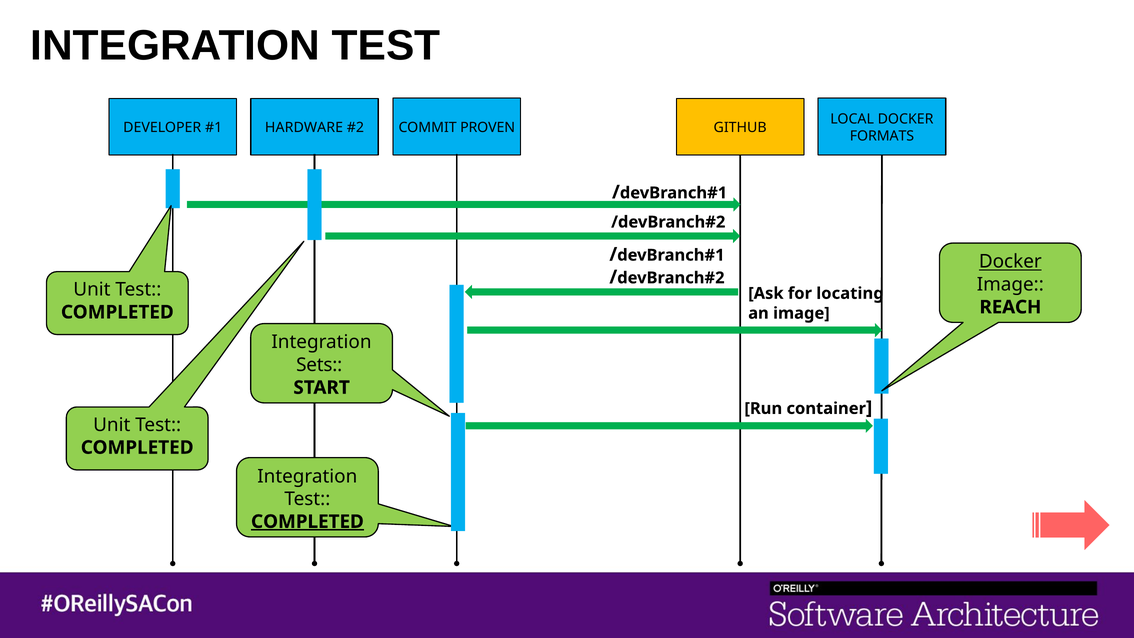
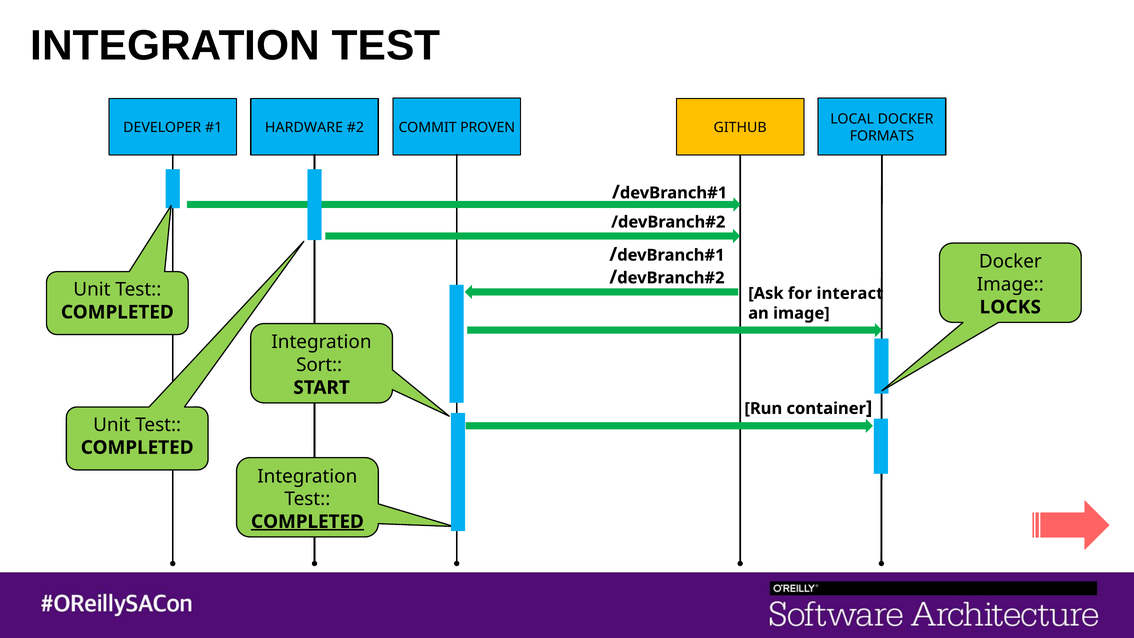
Docker underline: present -> none (1010, 262)
locating: locating -> interact (850, 293)
REACH: REACH -> LOCKS (1010, 307)
Sets: Sets -> Sort (319, 365)
